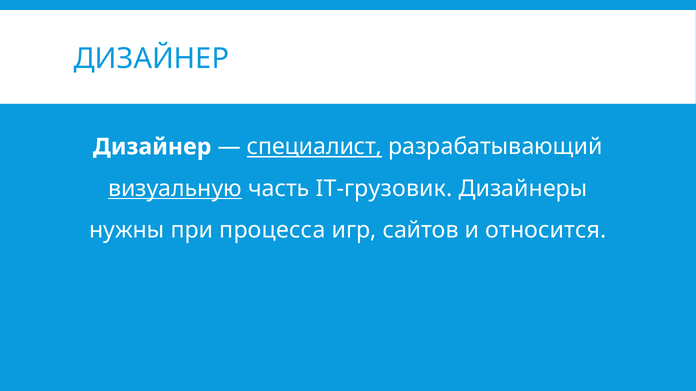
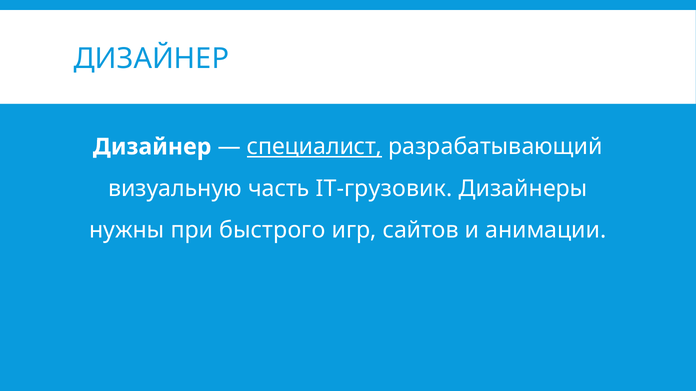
визуальную underline: present -> none (175, 189)
процесса: процесса -> быстрого (272, 231)
относится: относится -> анимации (546, 231)
